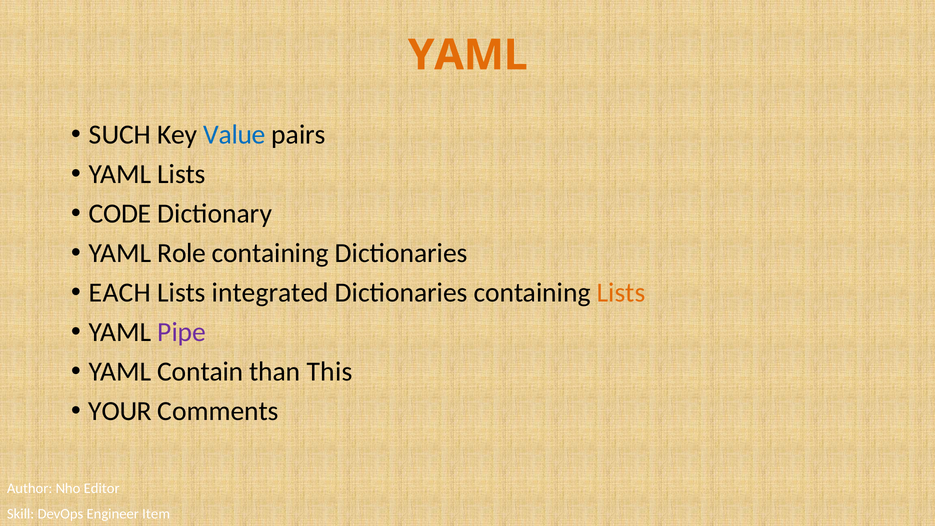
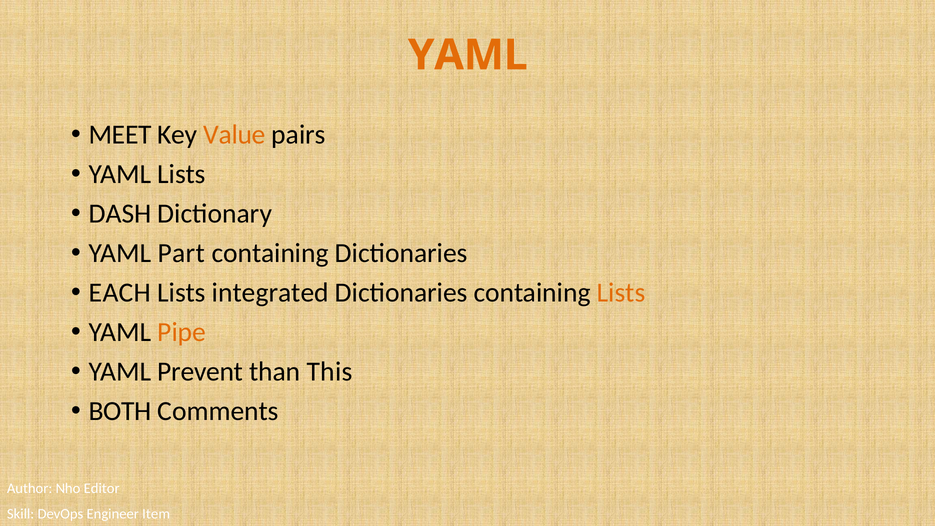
SUCH: SUCH -> MEET (120, 135)
Value colour: blue -> orange (234, 135)
CODE: CODE -> DASH (120, 214)
Role: Role -> Part (181, 253)
Pipe colour: purple -> orange (182, 332)
Contain: Contain -> Prevent (200, 372)
YOUR: YOUR -> BOTH (120, 411)
